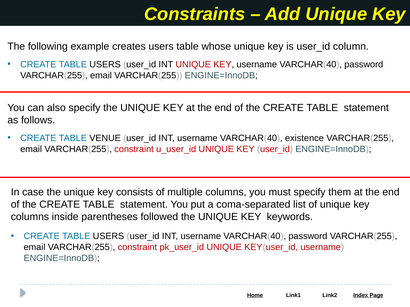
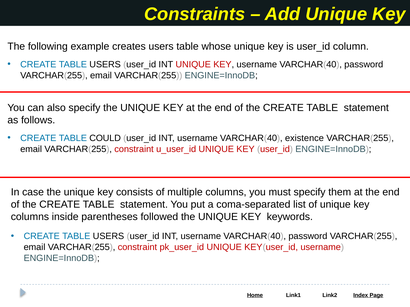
VENUE: VENUE -> COULD (105, 138)
